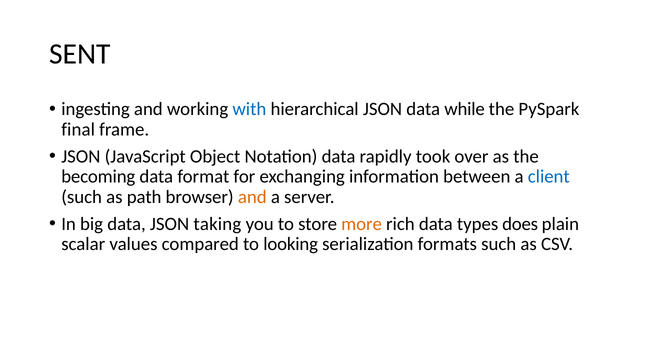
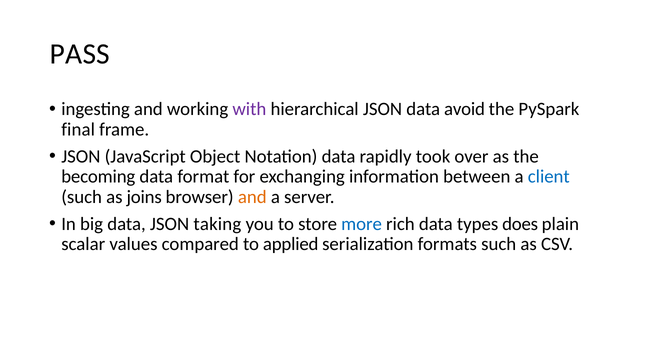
SENT: SENT -> PASS (80, 54)
with colour: blue -> purple (249, 109)
while: while -> avoid (465, 109)
path: path -> joins (144, 197)
more colour: orange -> blue (362, 224)
looking: looking -> applied (291, 244)
